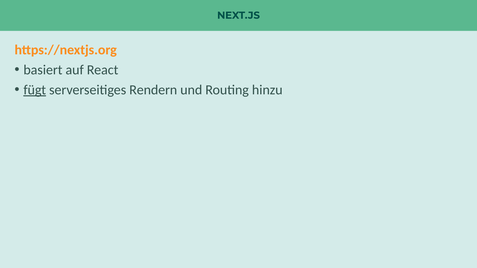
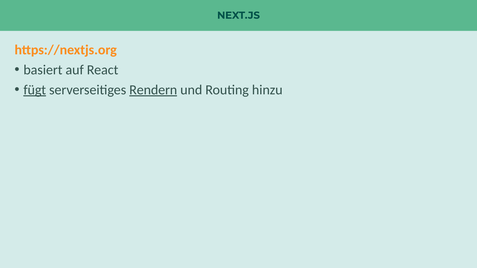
Rendern underline: none -> present (153, 90)
